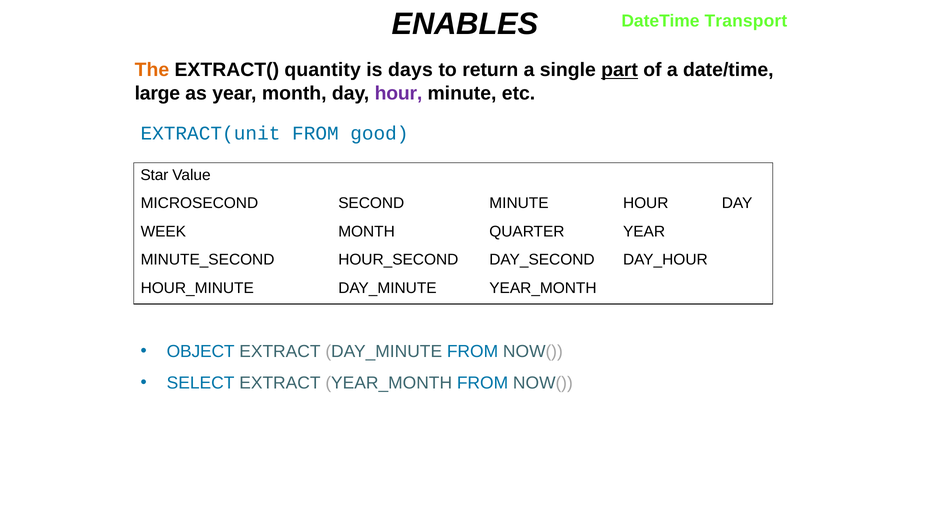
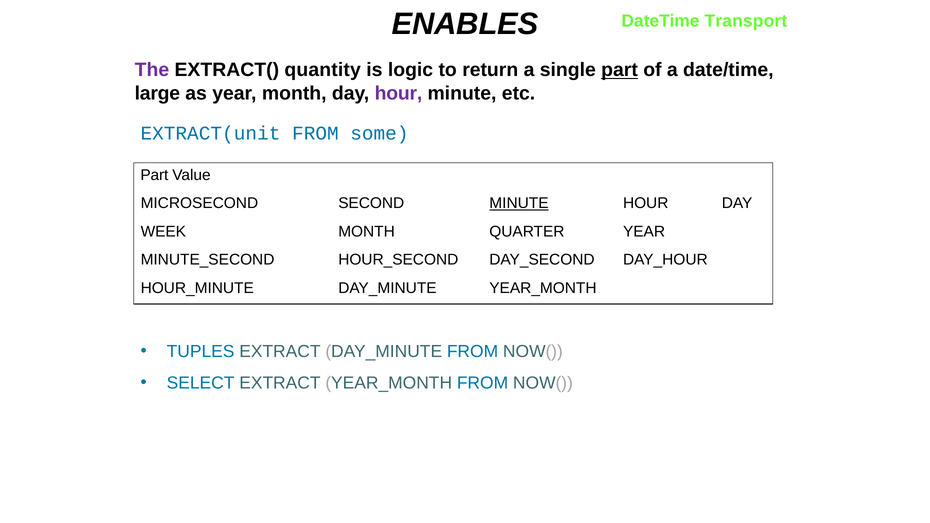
The colour: orange -> purple (152, 70)
days: days -> logic (411, 70)
good: good -> some (379, 134)
Star: Star -> Part (154, 175)
MINUTE underline: none -> present (519, 203)
OBJECT: OBJECT -> TUPLES (201, 352)
